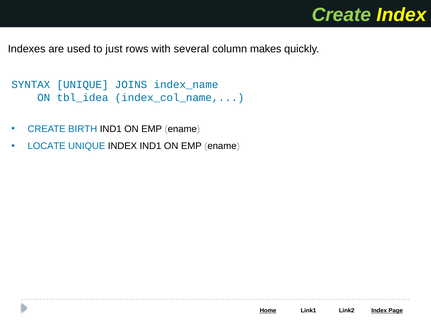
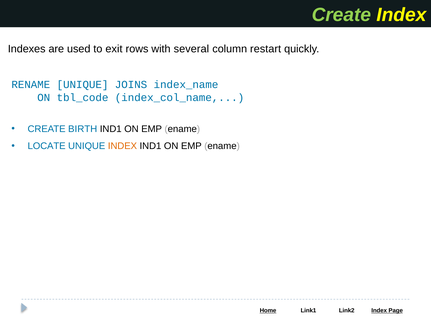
just: just -> exit (114, 49)
makes: makes -> restart (266, 49)
SYNTAX: SYNTAX -> RENAME (31, 85)
tbl_idea: tbl_idea -> tbl_code (83, 98)
INDEX colour: black -> orange (122, 146)
